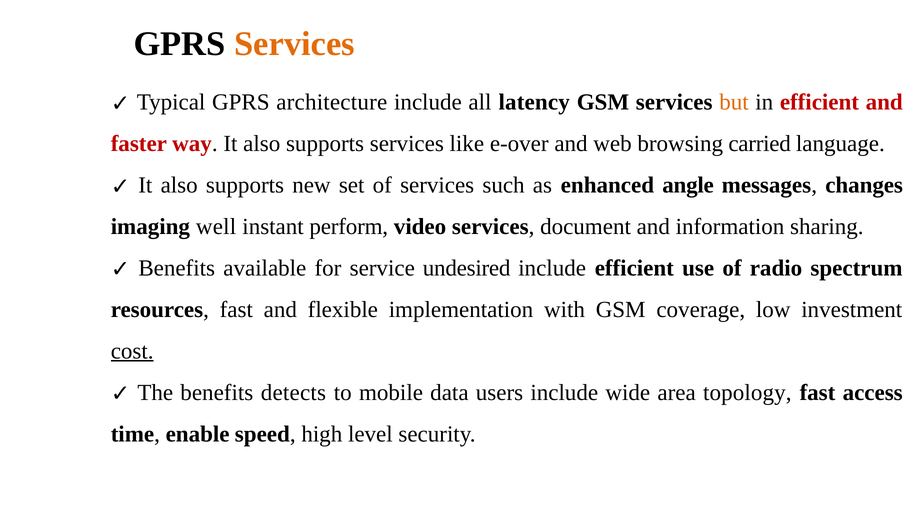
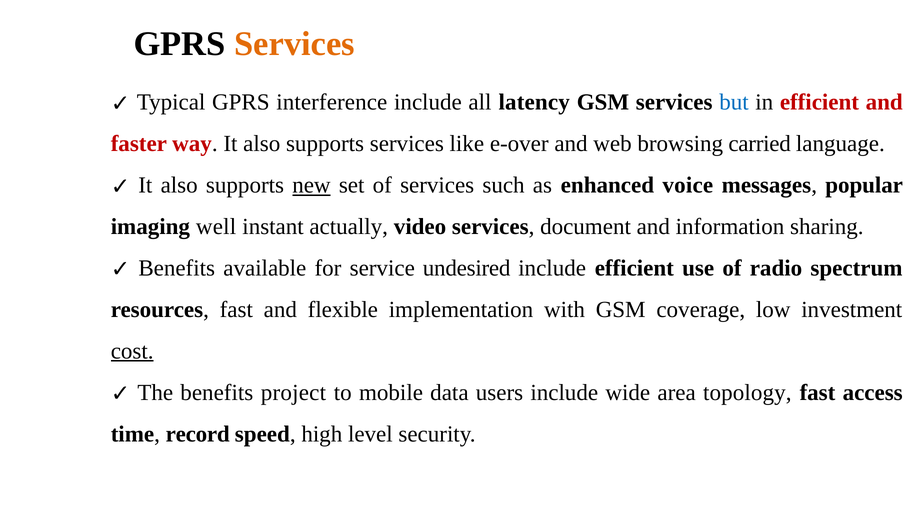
architecture: architecture -> interference (332, 102)
but colour: orange -> blue (734, 102)
new underline: none -> present (311, 185)
angle: angle -> voice (688, 185)
changes: changes -> popular (864, 185)
perform: perform -> actually (349, 227)
detects: detects -> project (293, 393)
enable: enable -> record (198, 434)
